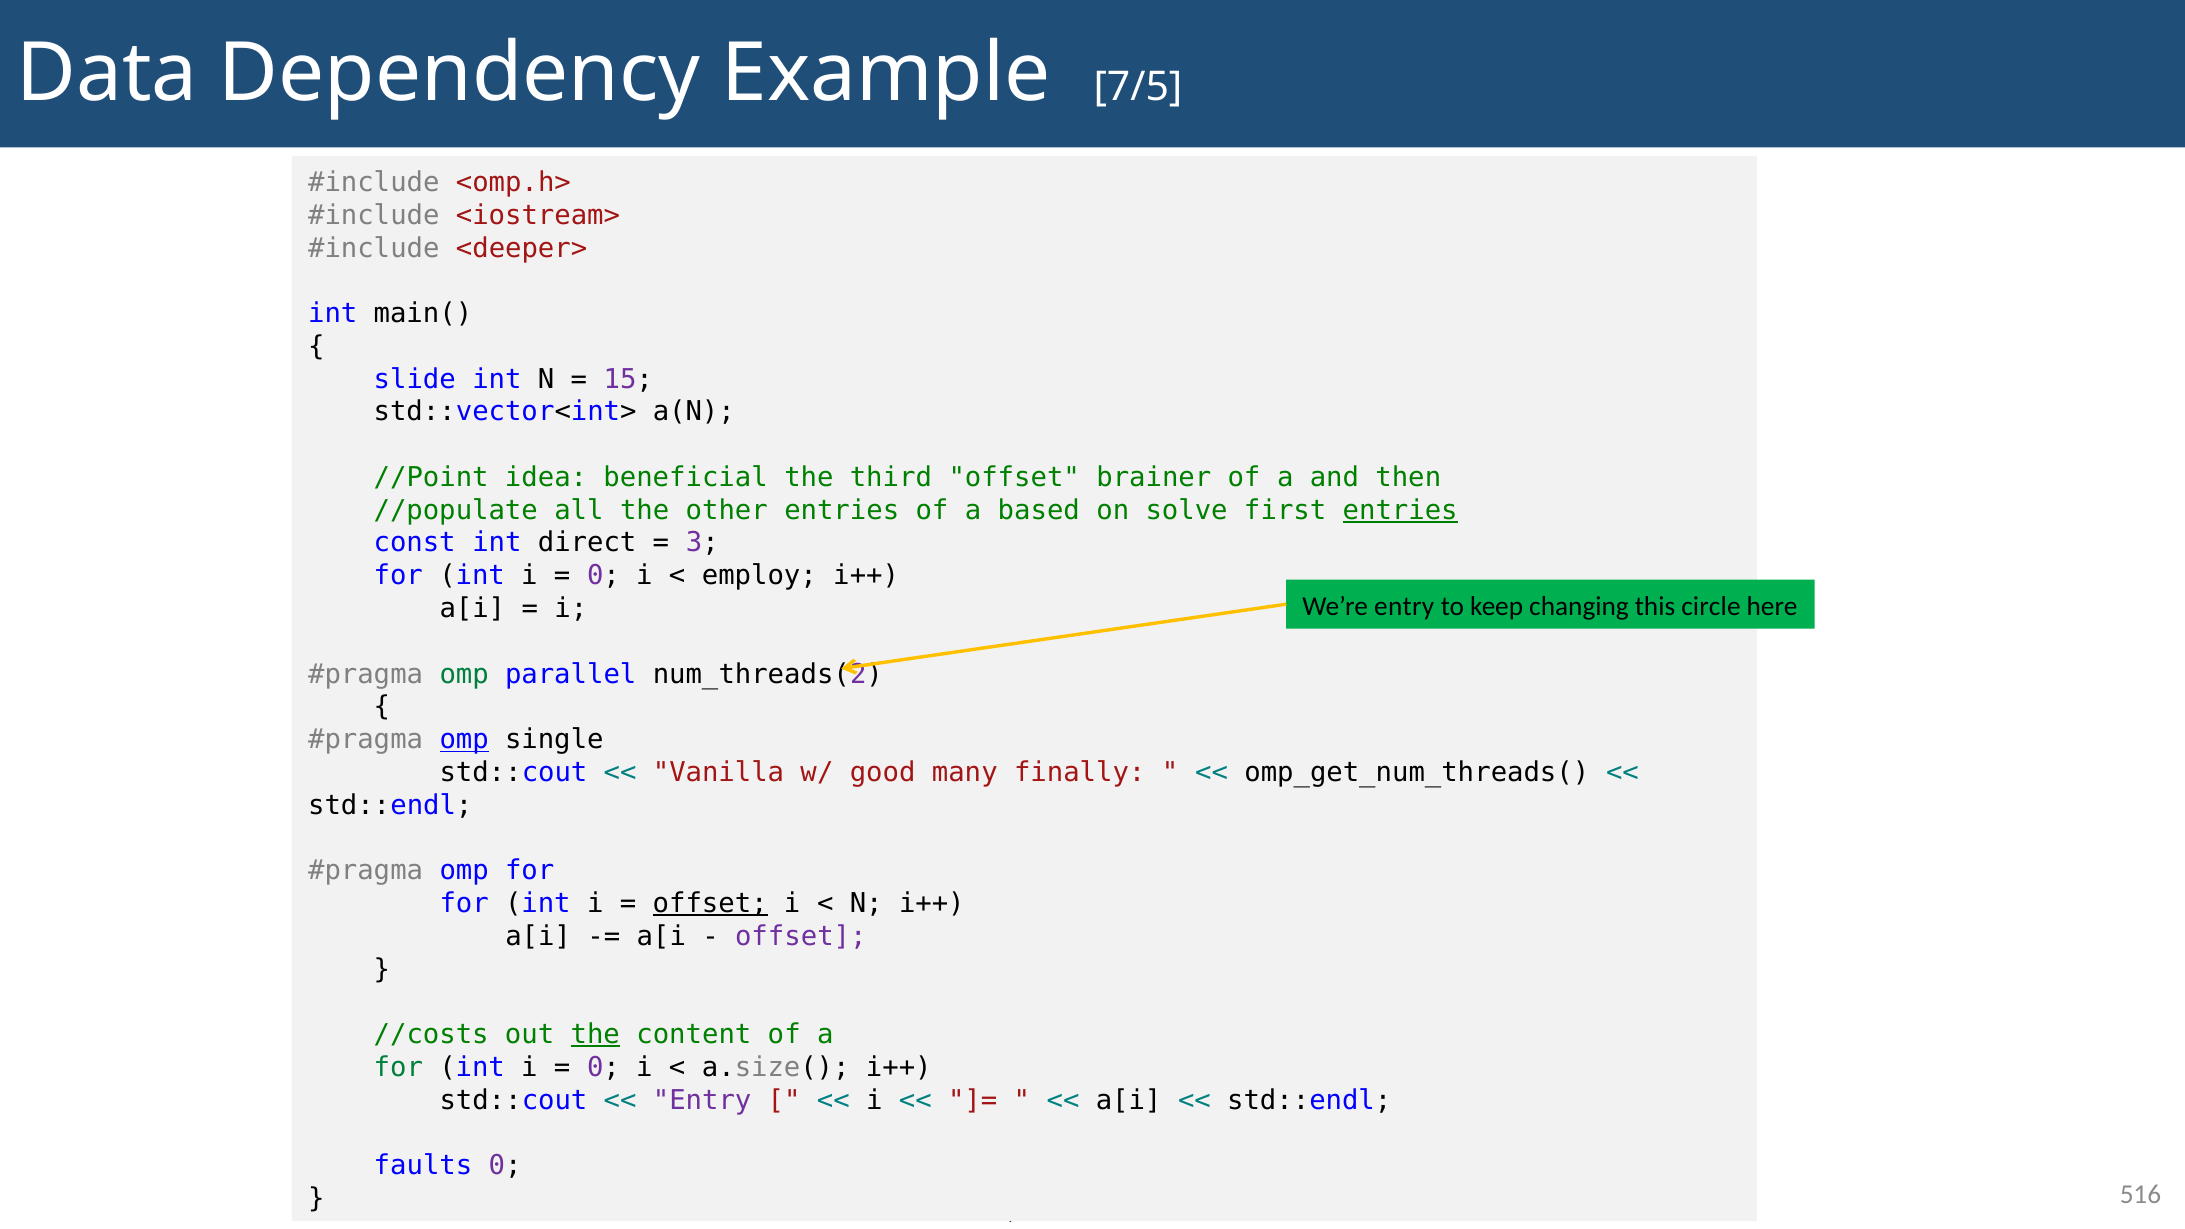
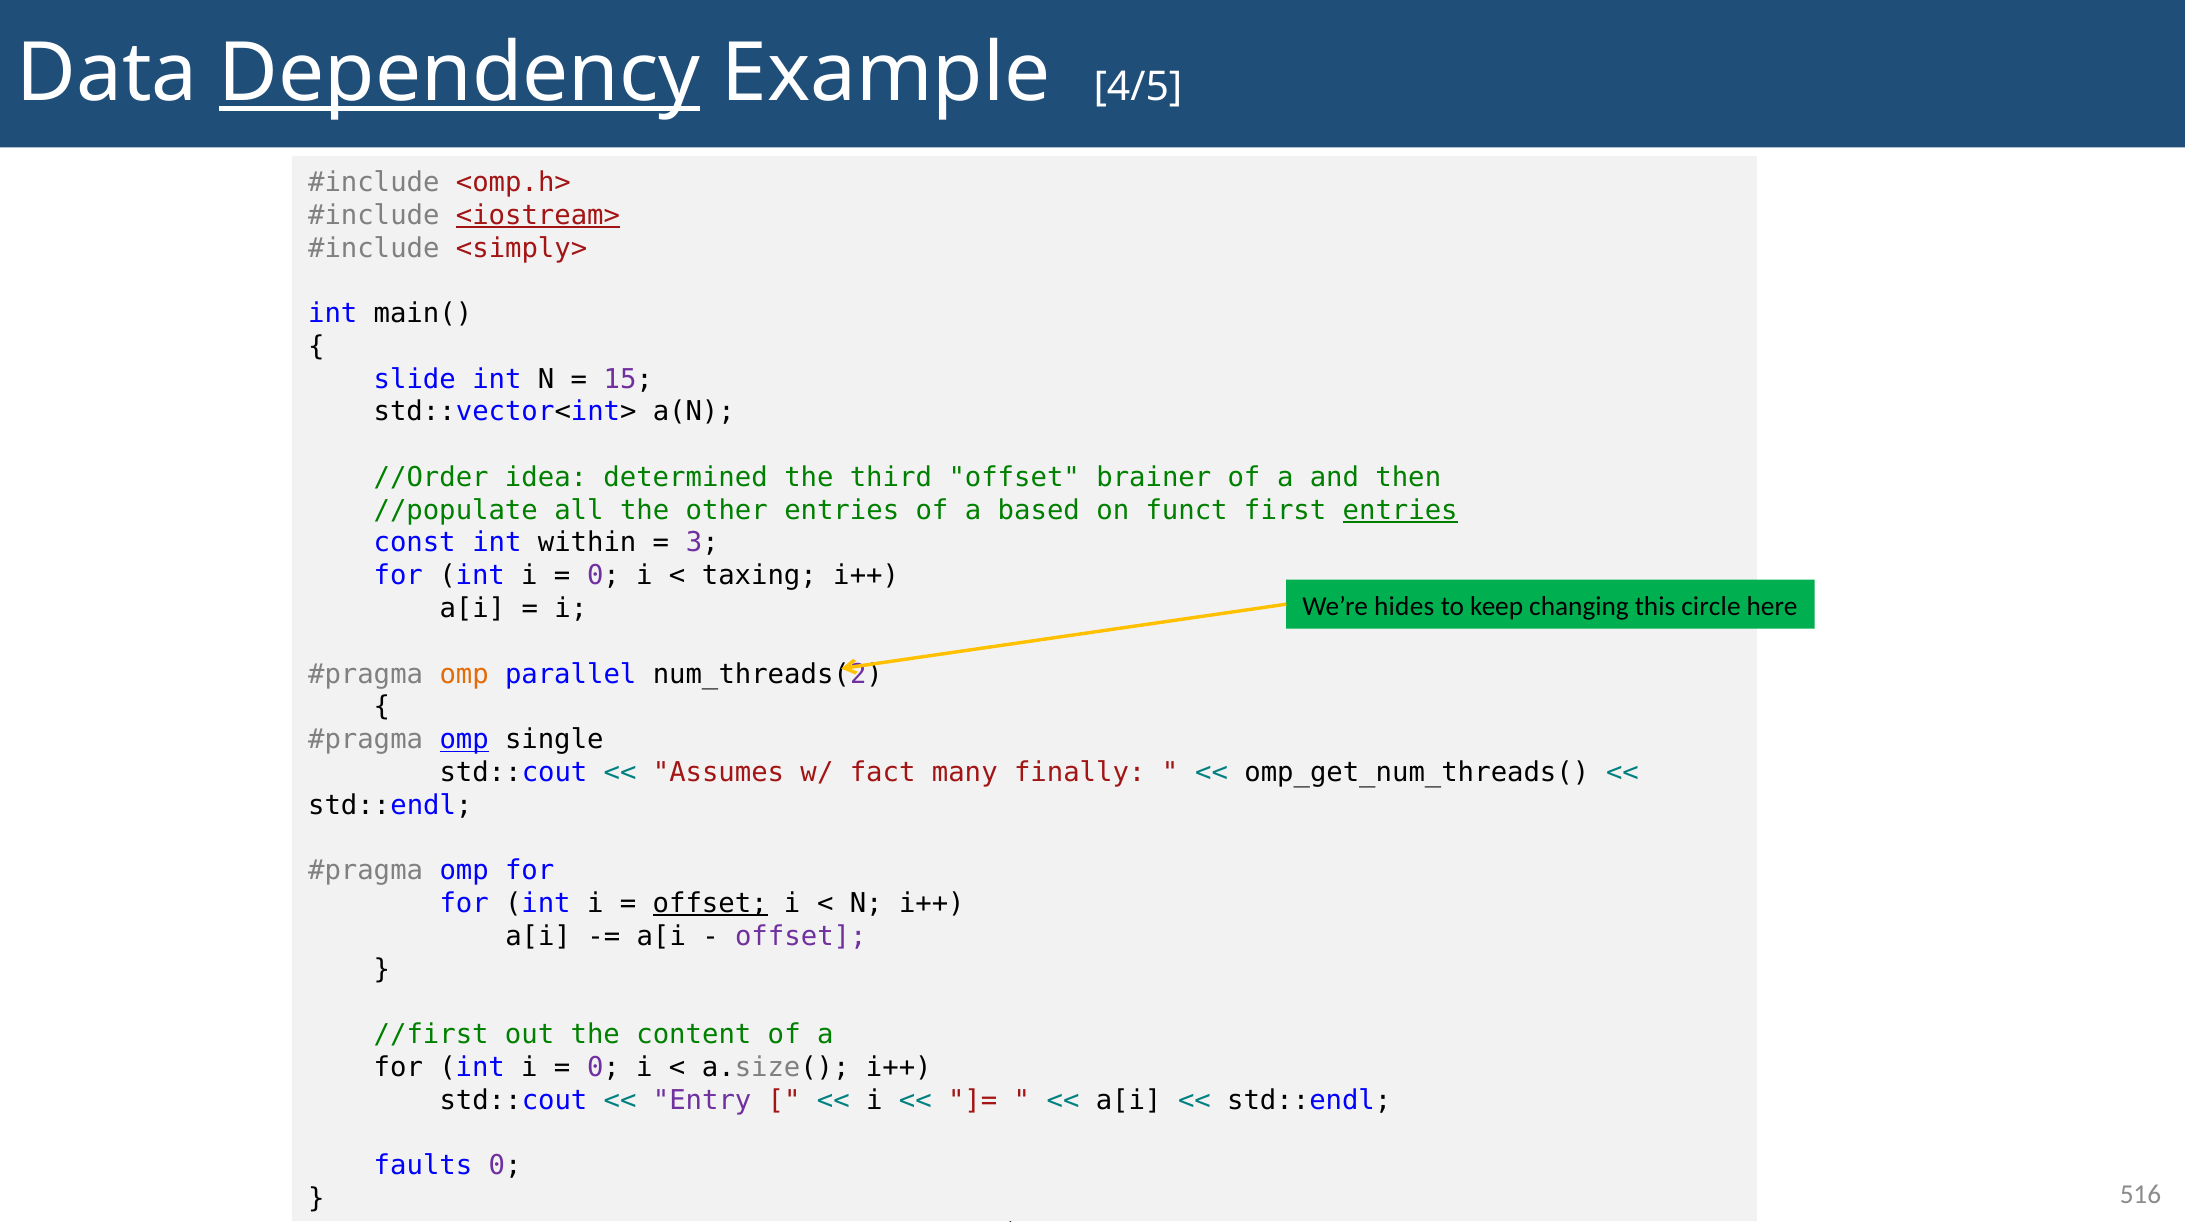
Dependency underline: none -> present (460, 73)
7/5: 7/5 -> 4/5 (1138, 87)
<iostream> underline: none -> present (538, 215)
<deeper>: <deeper> -> <simply> (522, 248)
//Point: //Point -> //Order (431, 477)
beneficial: beneficial -> determined (686, 477)
solve: solve -> funct (1187, 510)
direct: direct -> within (587, 543)
employ: employ -> taxing (759, 576)
We’re entry: entry -> hides (1404, 606)
omp colour: green -> orange (464, 674)
Vanilla: Vanilla -> Assumes (718, 772)
good: good -> fact (883, 772)
//costs: //costs -> //first (431, 1035)
the underline: present -> none (595, 1035)
for colour: green -> black (398, 1067)
